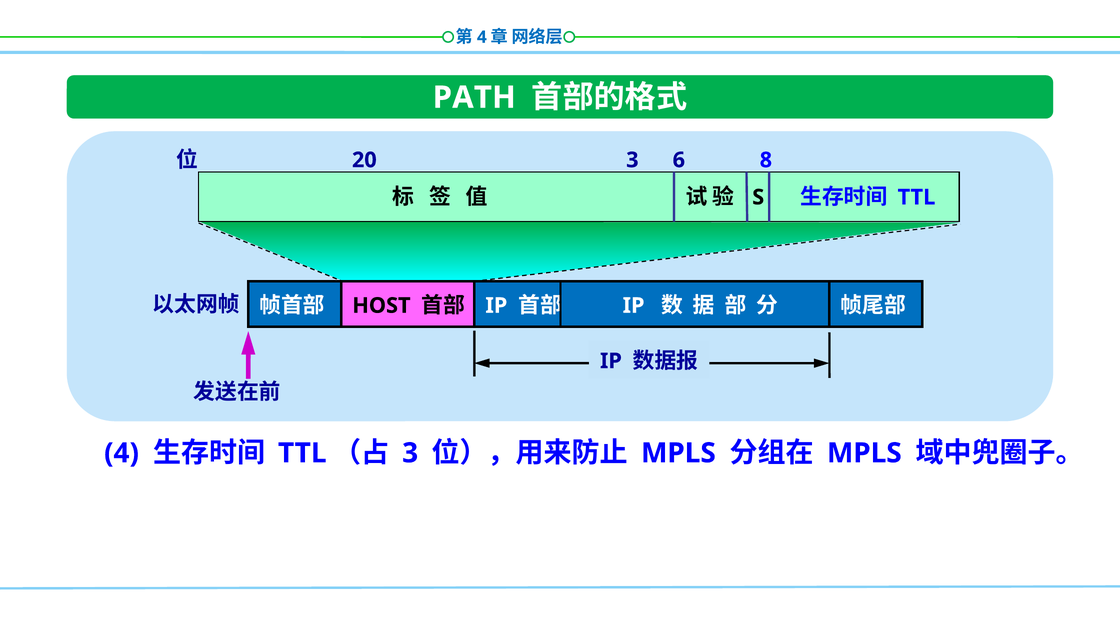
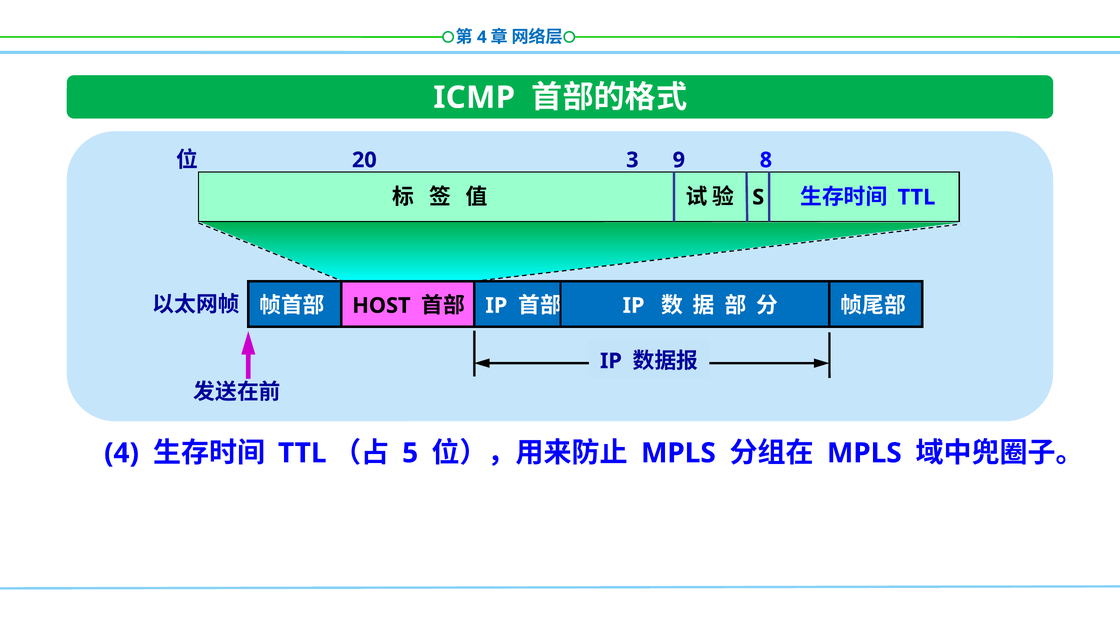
PATH: PATH -> ICMP (474, 98)
6: 6 -> 9 (679, 160)
3: 3 -> 5 (410, 453)
